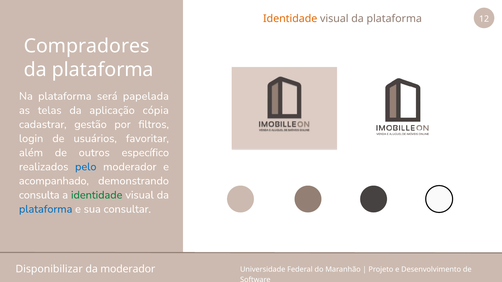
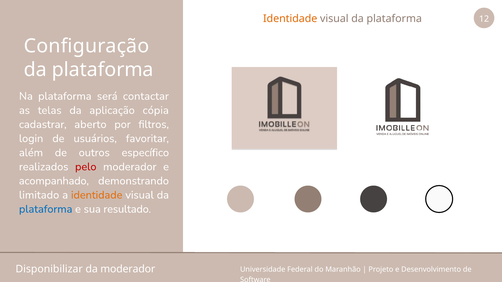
Compradores: Compradores -> Configuração (87, 46)
papelada: papelada -> contactar (146, 96)
gestão: gestão -> aberto (90, 125)
pelo colour: blue -> red (86, 167)
consulta: consulta -> limitado (39, 195)
identidade colour: green -> orange (97, 195)
consultar: consultar -> resultado (127, 209)
